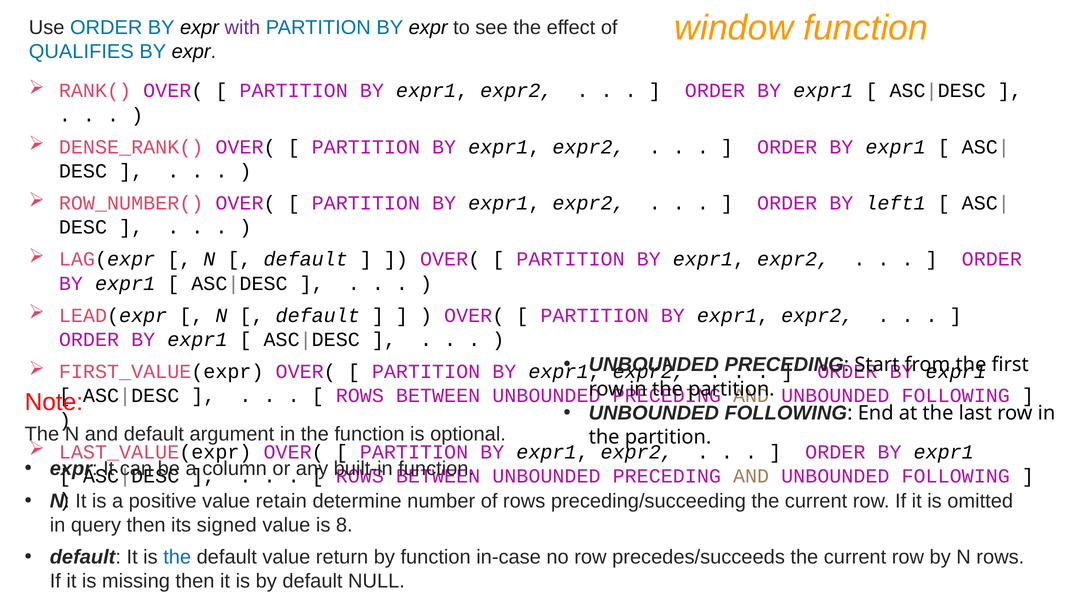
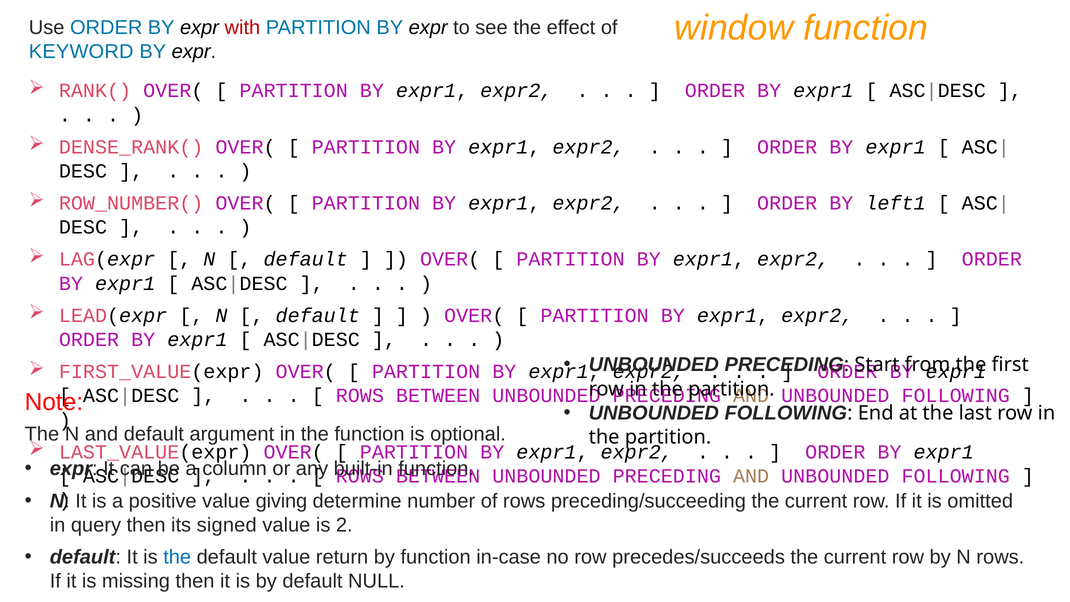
with colour: purple -> red (242, 28)
QUALIFIES: QUALIFIES -> KEYWORD (81, 52)
retain: retain -> giving (281, 501)
8: 8 -> 2 (344, 525)
